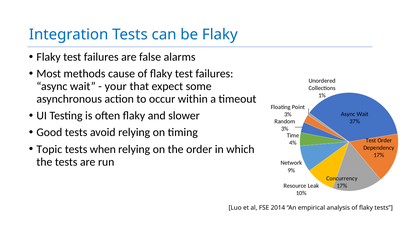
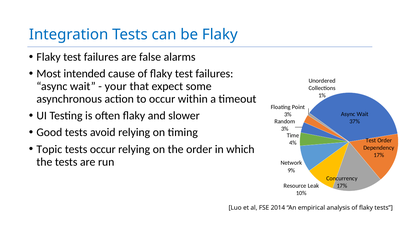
methods: methods -> intended (85, 74)
tests when: when -> occur (103, 149)
